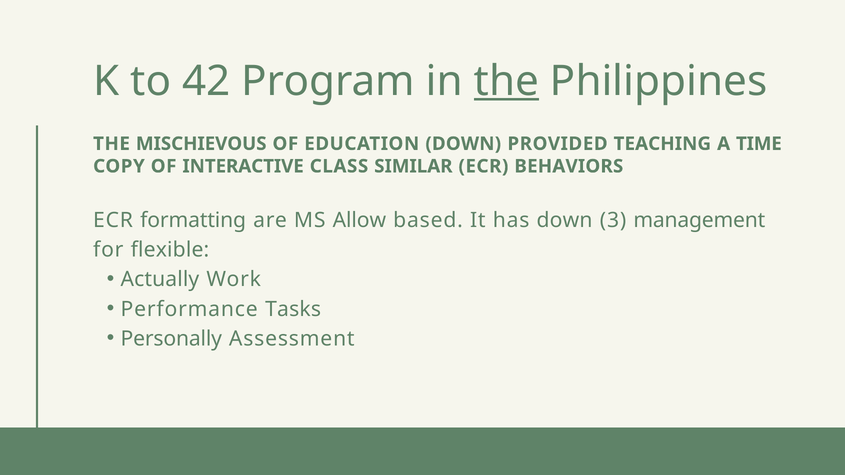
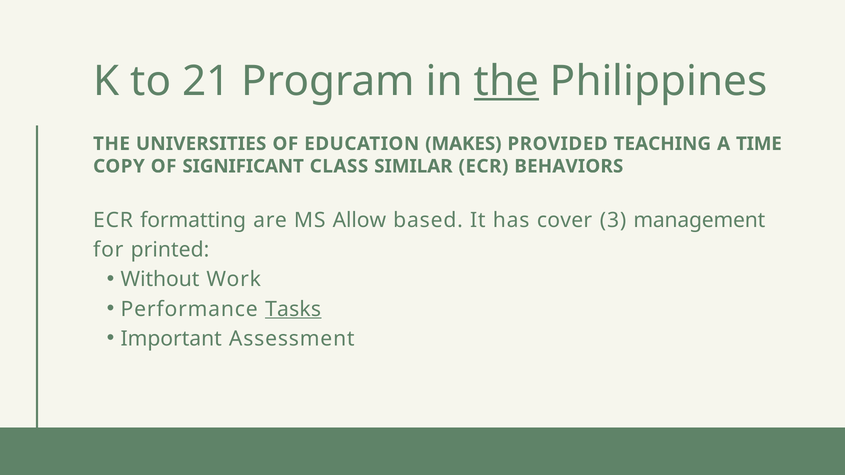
42: 42 -> 21 (206, 81)
MISCHIEVOUS: MISCHIEVOUS -> UNIVERSITIES (201, 144)
EDUCATION DOWN: DOWN -> MAKES (463, 144)
INTERACTIVE: INTERACTIVE -> SIGNIFICANT (243, 166)
has down: down -> cover (565, 221)
flexible: flexible -> printed (170, 250)
Actually: Actually -> Without (160, 280)
Tasks underline: none -> present (293, 309)
Personally: Personally -> Important (171, 339)
